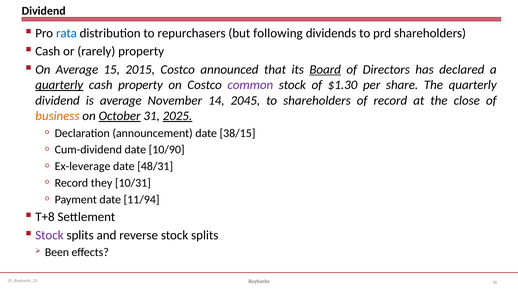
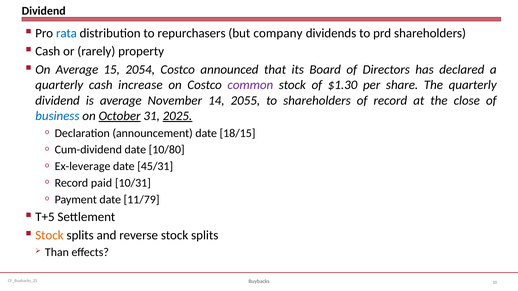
following: following -> company (278, 33)
2015: 2015 -> 2054 (140, 70)
Board underline: present -> none (325, 70)
quarterly underline: present -> none (59, 85)
cash property: property -> increase (140, 85)
2045: 2045 -> 2055 (245, 101)
business colour: orange -> blue (57, 116)
38/15: 38/15 -> 18/15 (237, 133)
10/90: 10/90 -> 10/80 (167, 150)
48/31: 48/31 -> 45/31 (155, 167)
they: they -> paid (102, 183)
11/94: 11/94 -> 11/79 (142, 200)
T+8: T+8 -> T+5 (45, 217)
Stock colour: purple -> orange (49, 235)
Been: Been -> Than (57, 253)
